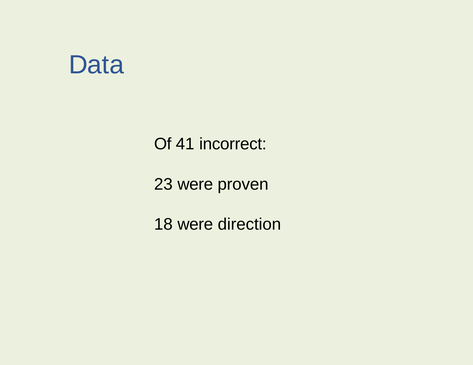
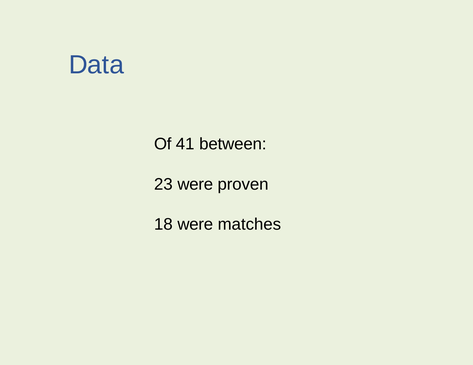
incorrect: incorrect -> between (233, 144)
direction: direction -> matches (249, 225)
